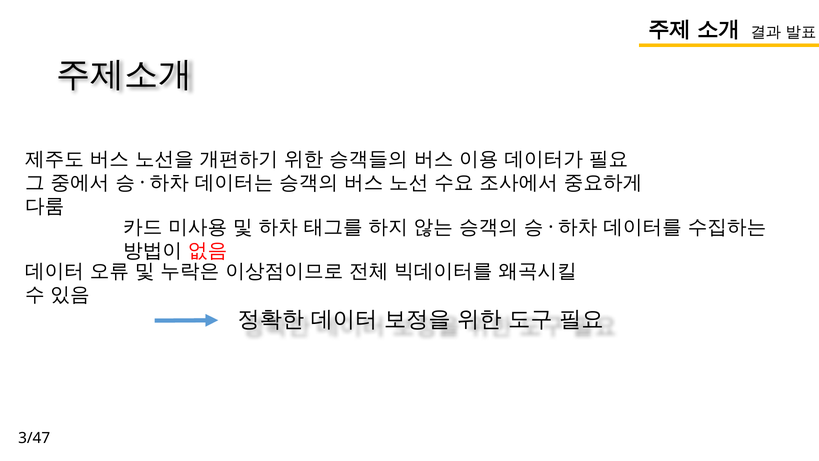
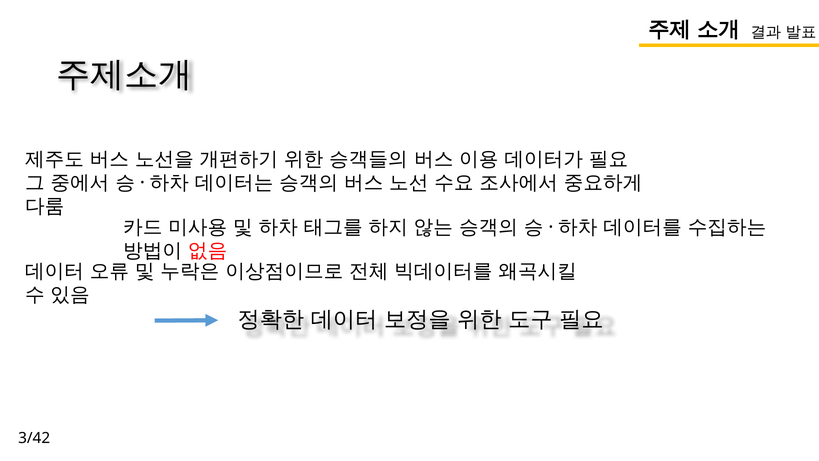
3/47: 3/47 -> 3/42 (34, 438)
